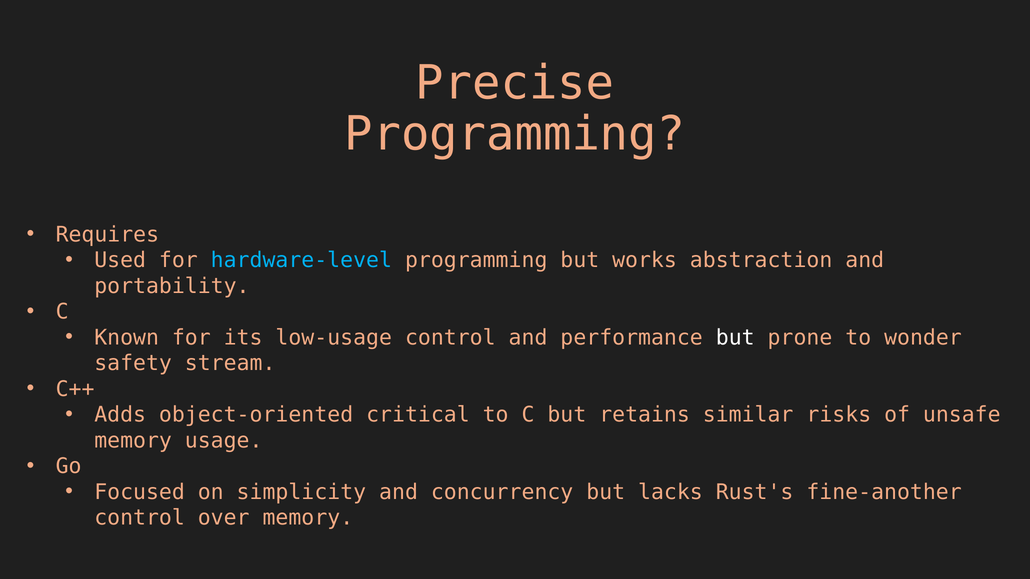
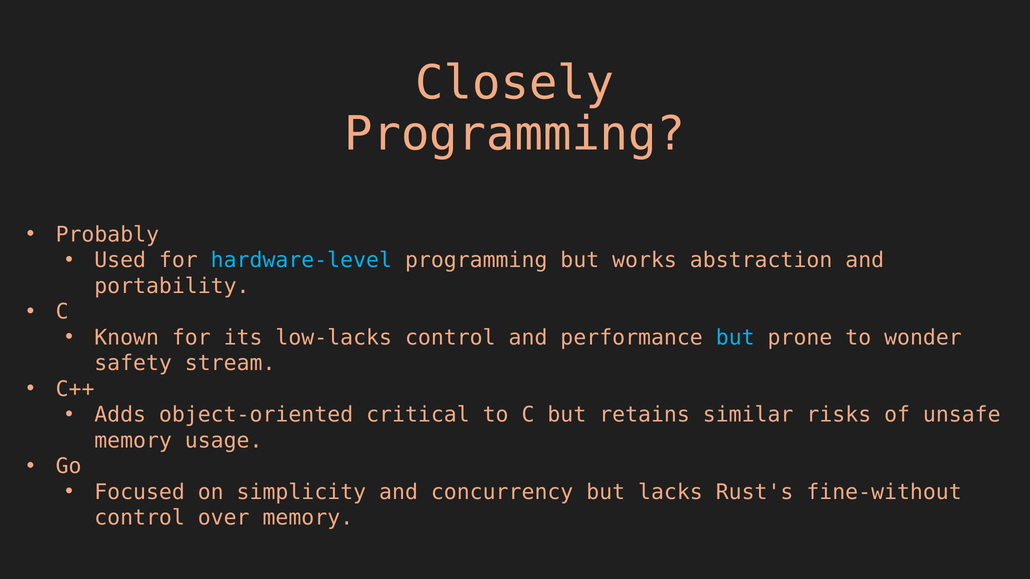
Precise: Precise -> Closely (515, 83)
Requires: Requires -> Probably (107, 235)
low-usage: low-usage -> low-lacks (334, 338)
but colour: white -> light blue (735, 338)
fine-another: fine-another -> fine-without (884, 492)
